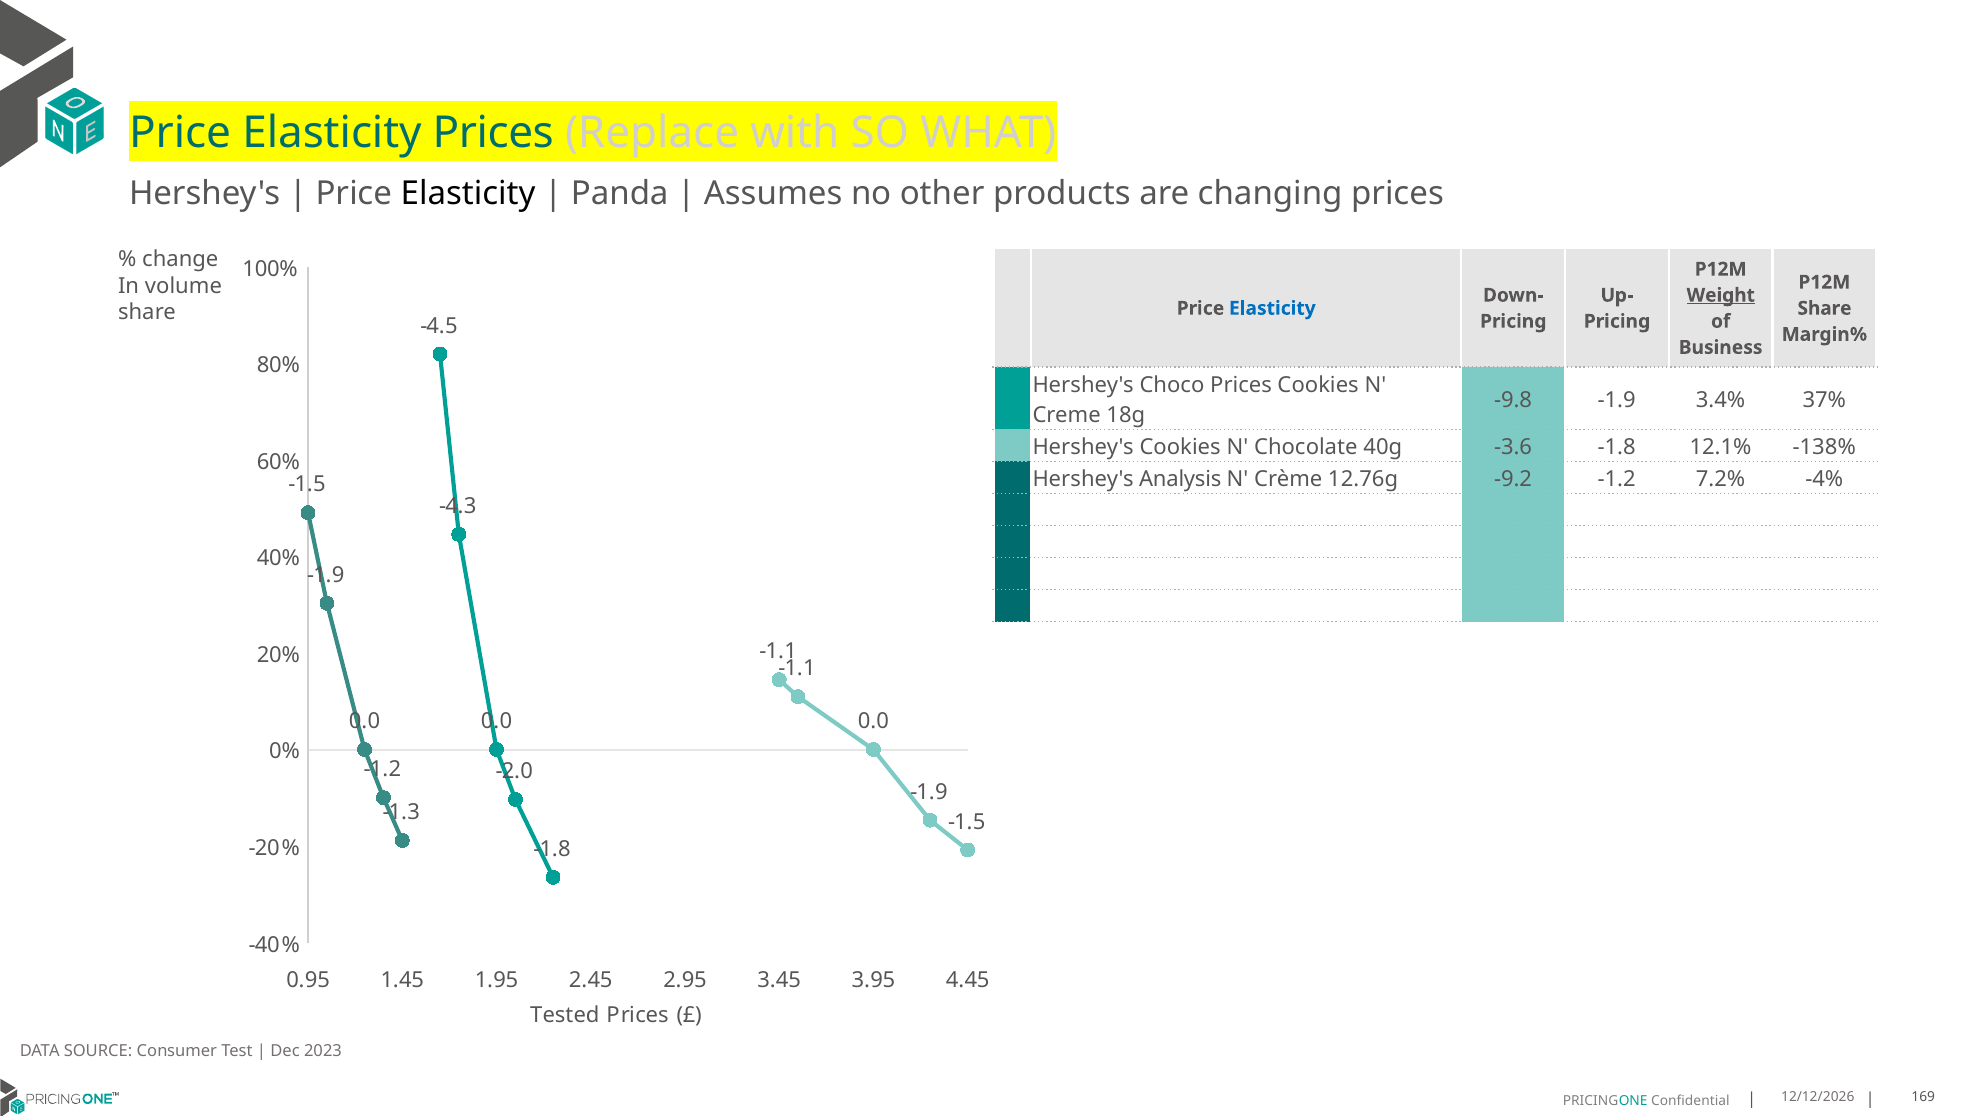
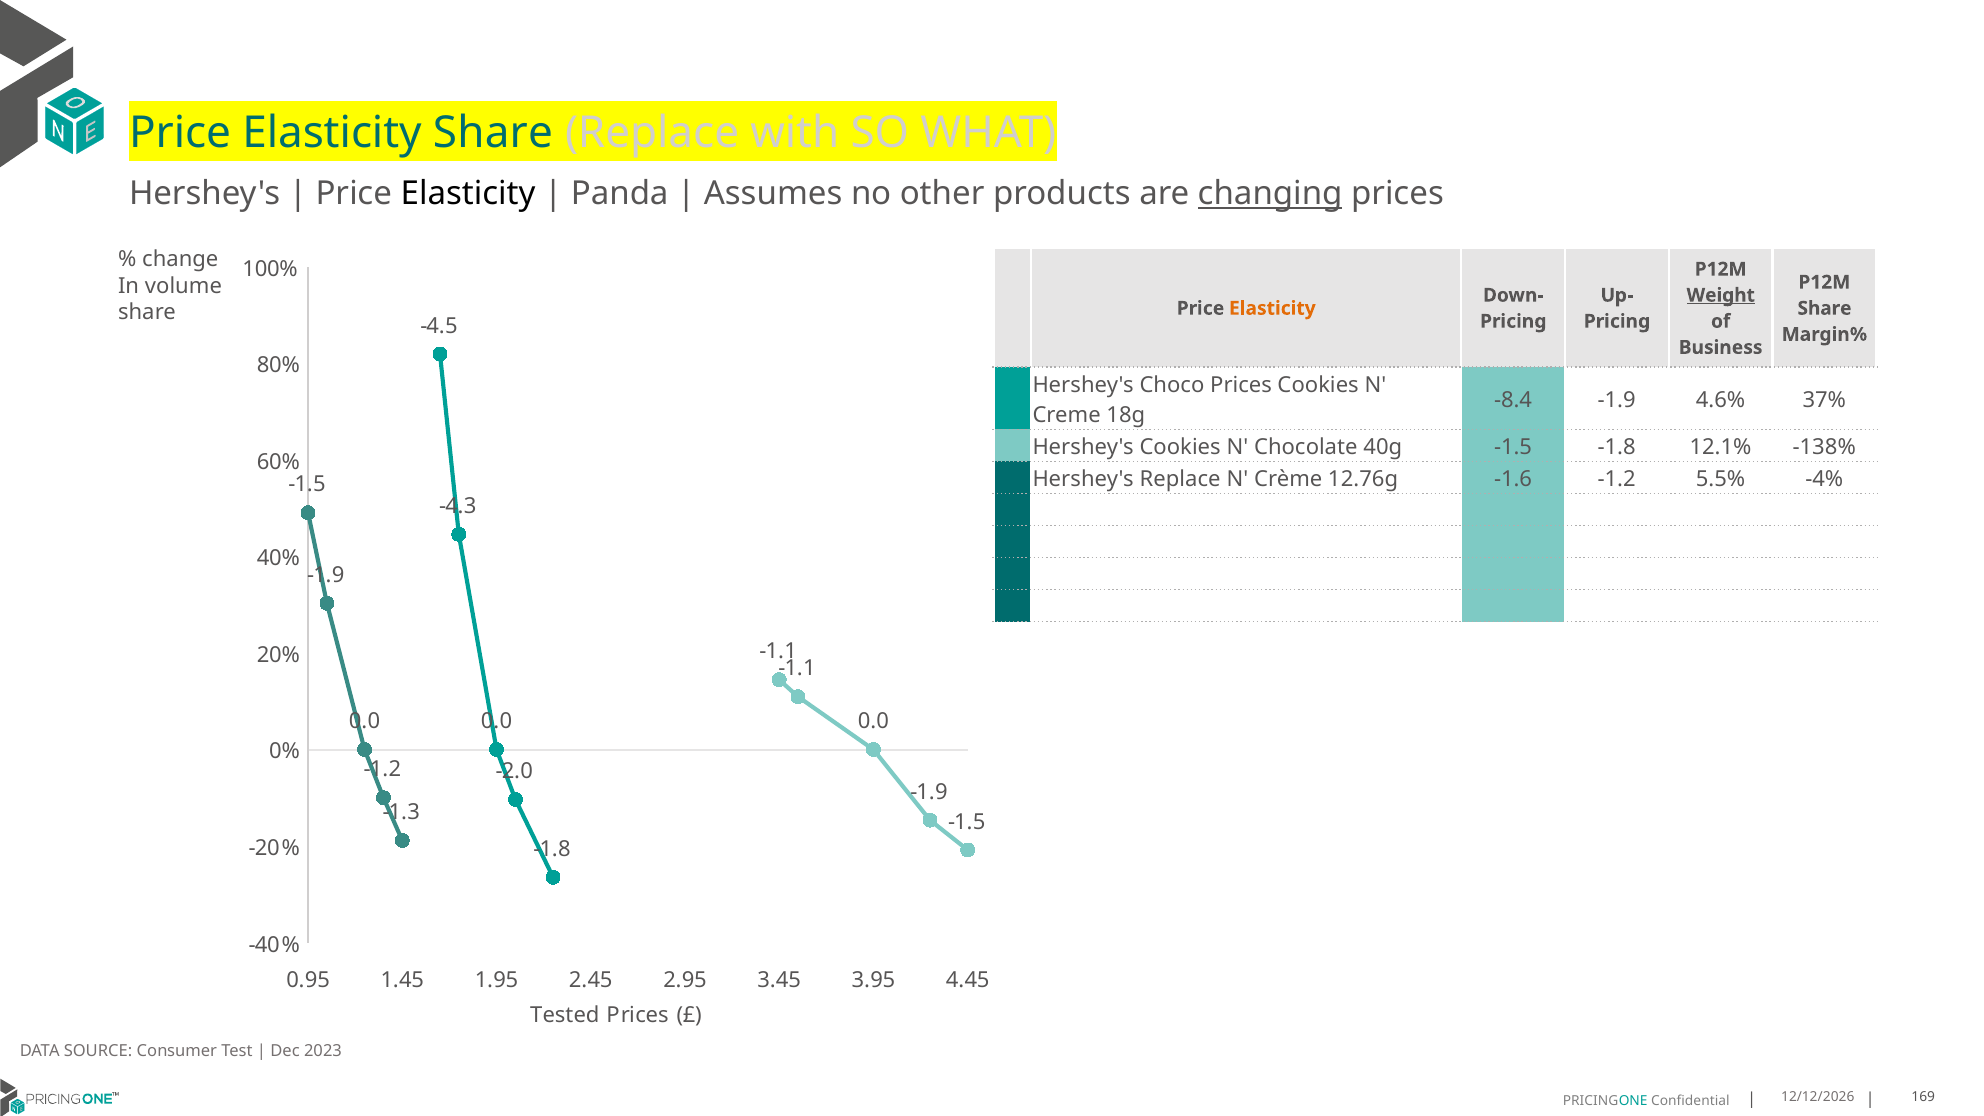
Elasticity Prices: Prices -> Share (493, 133)
changing underline: none -> present (1270, 193)
Elasticity colour: blue -> orange (1272, 308)
-9.8: -9.8 -> -8.4 (1513, 400)
3.4%: 3.4% -> 4.6% (1721, 400)
40g -3.6: -3.6 -> -1.5 (1513, 447)
Hershey's Analysis: Analysis -> Replace (1180, 480)
-9.2: -9.2 -> -1.6 (1513, 479)
7.2%: 7.2% -> 5.5% (1721, 479)
